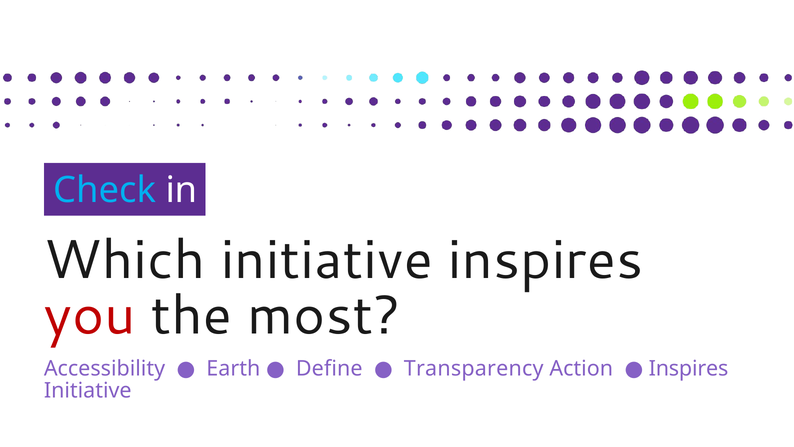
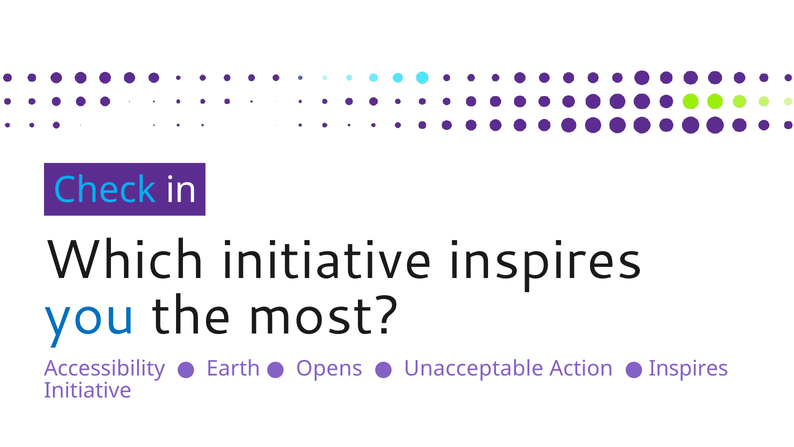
you colour: red -> blue (90, 315)
Define: Define -> Opens (329, 369)
Transparency: Transparency -> Unacceptable (474, 369)
